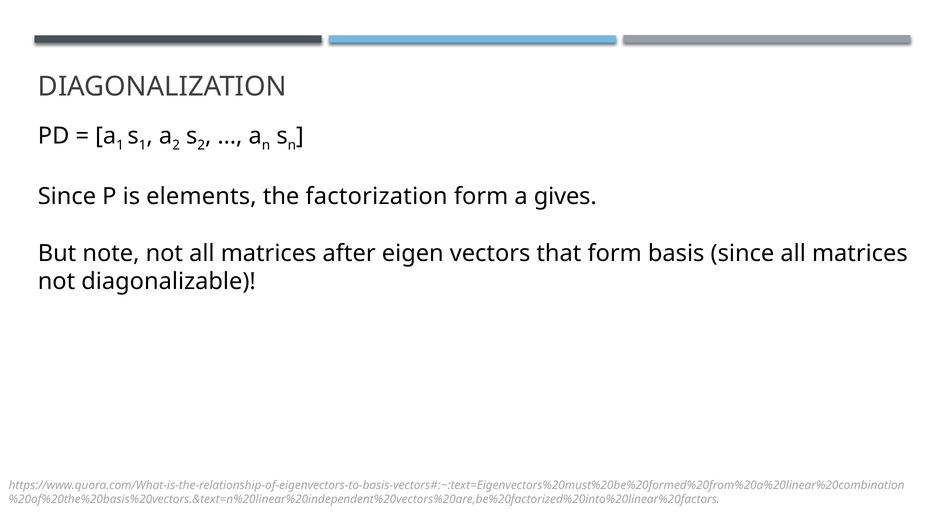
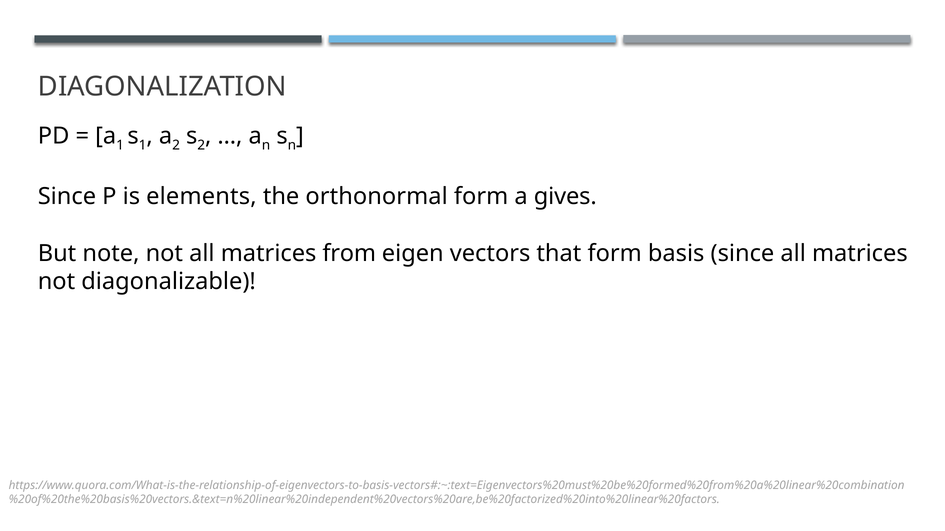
factorization: factorization -> orthonormal (377, 197)
after: after -> from (349, 254)
